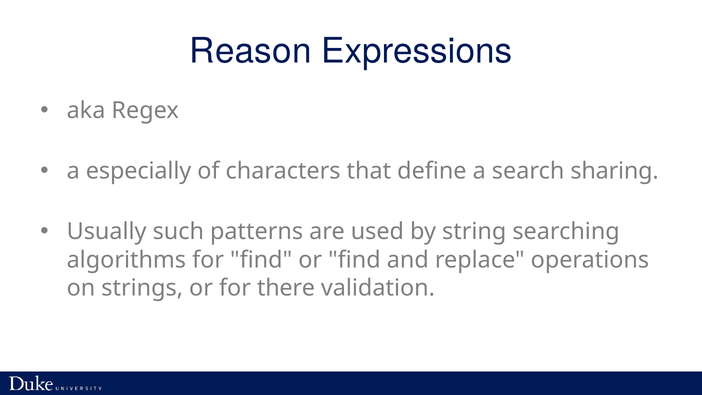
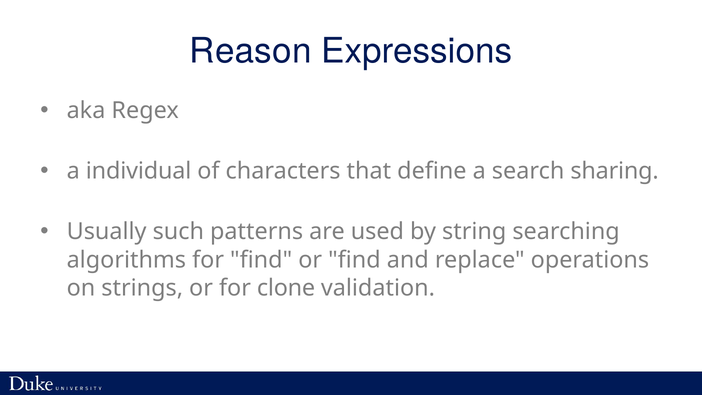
especially: especially -> individual (139, 171)
there: there -> clone (286, 288)
